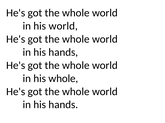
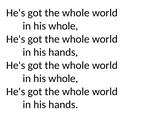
world: world -> whole (63, 26)
